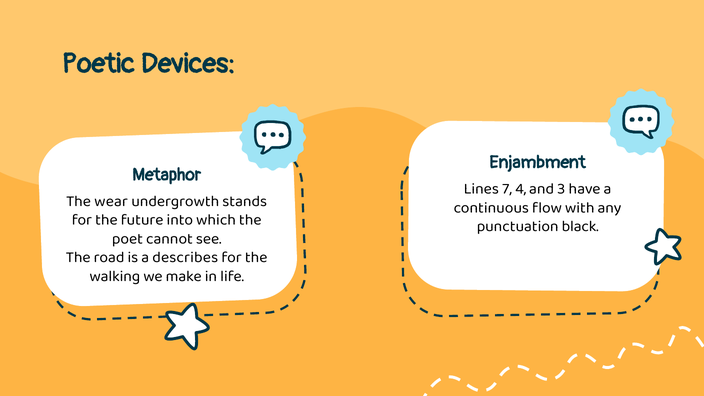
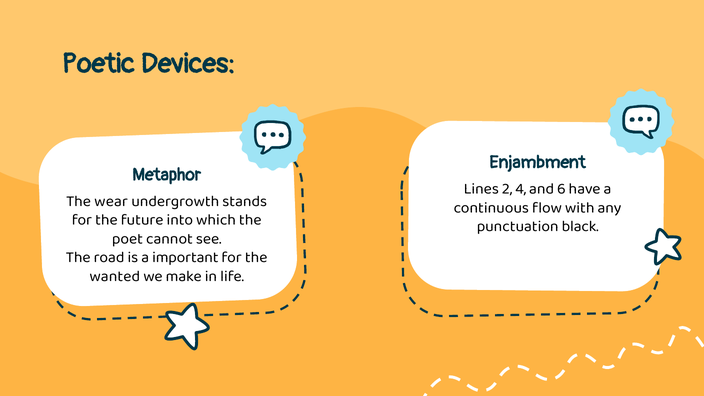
7: 7 -> 2 (507, 189)
3: 3 -> 6 (561, 189)
describes: describes -> important (185, 257)
walking: walking -> wanted (115, 276)
